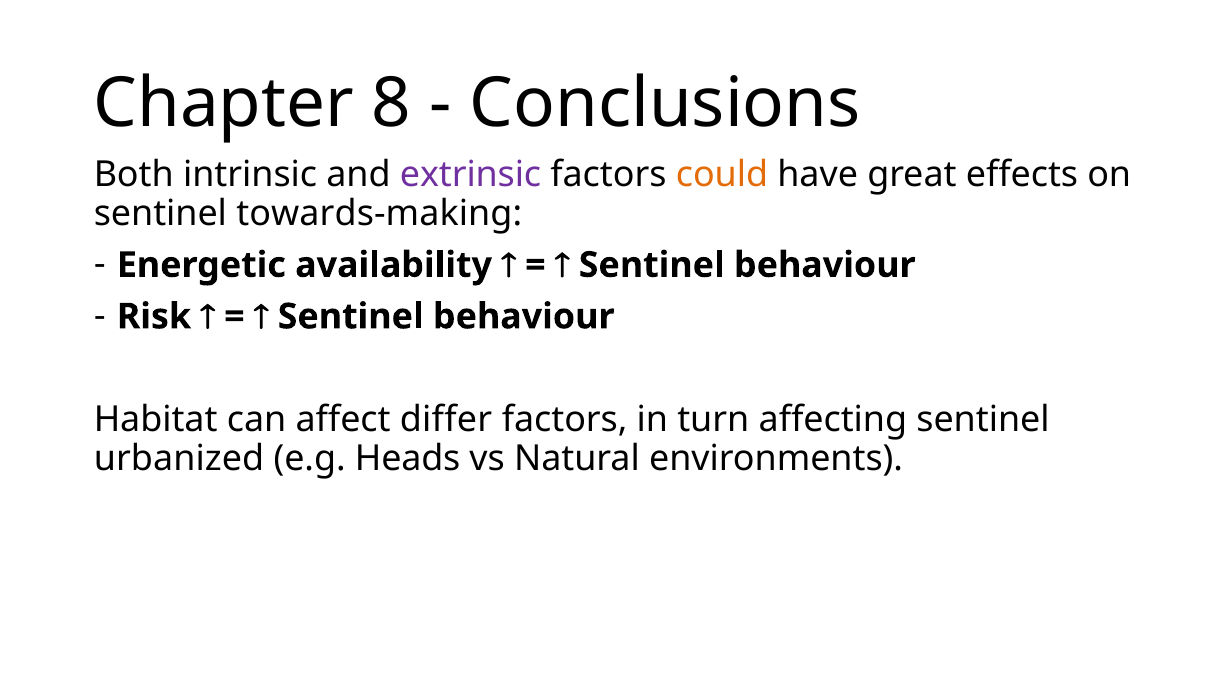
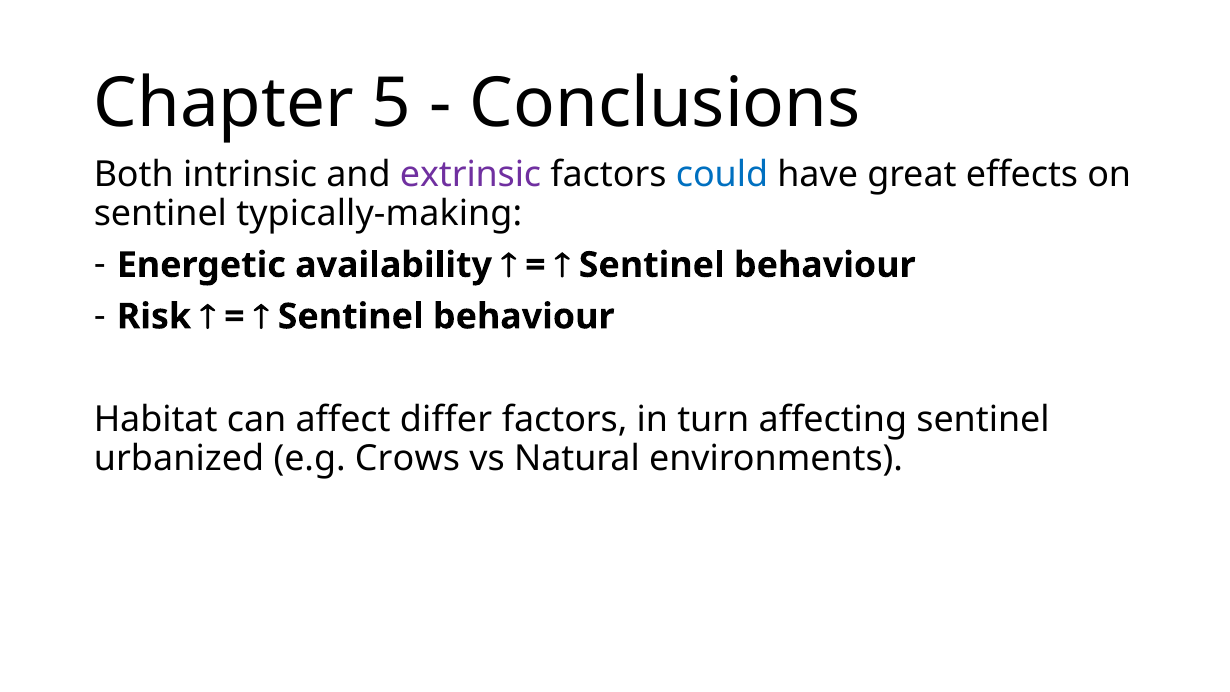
8: 8 -> 5 (392, 103)
could colour: orange -> blue (722, 175)
towards-making: towards-making -> typically-making (379, 214)
Heads: Heads -> Crows (407, 458)
